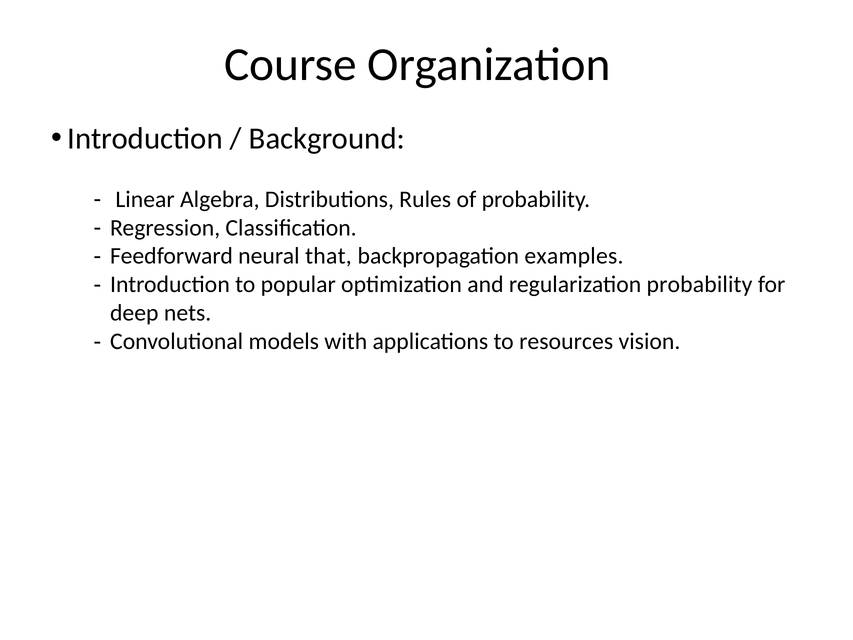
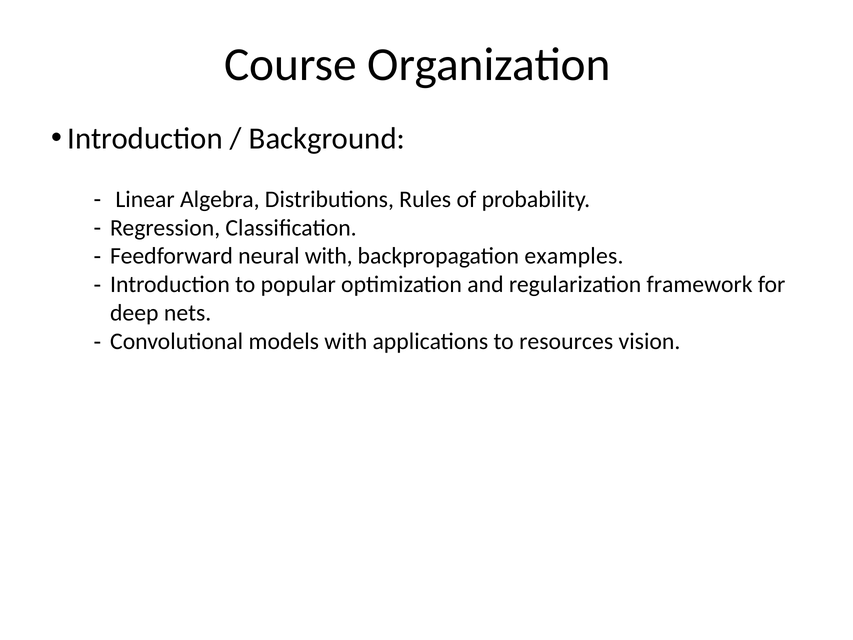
neural that: that -> with (329, 256)
regularization probability: probability -> framework (700, 284)
